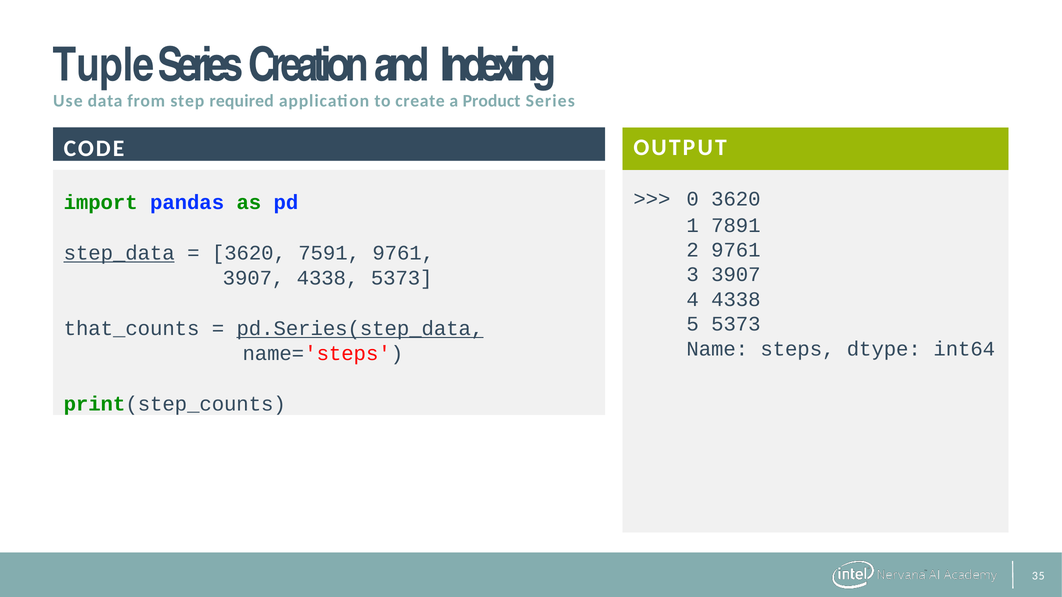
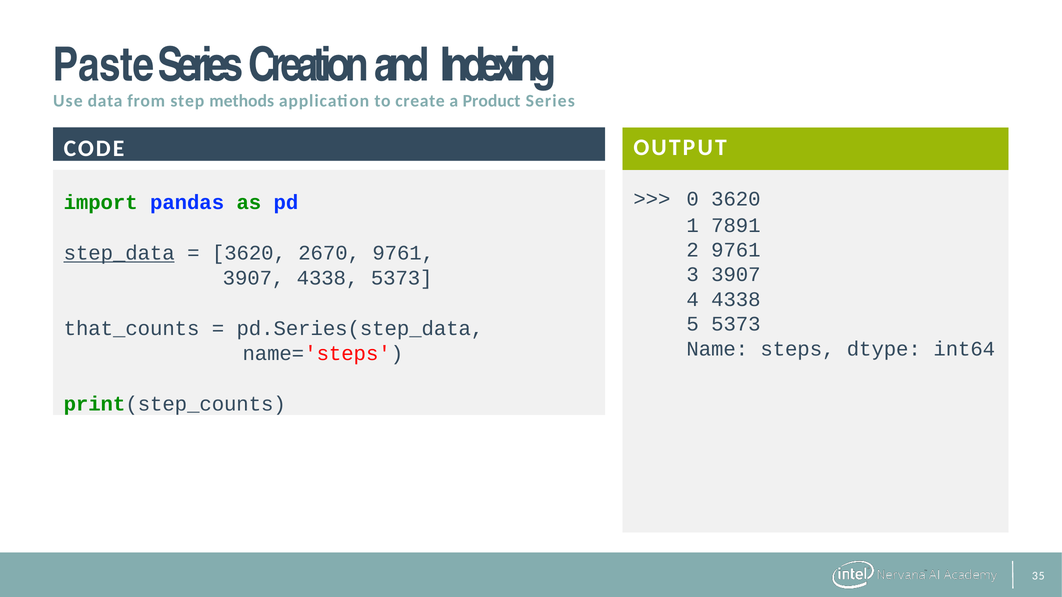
Tuple: Tuple -> Paste (104, 65)
required: required -> methods (242, 101)
7591: 7591 -> 2670 (329, 253)
pd.Series(step_data underline: present -> none (360, 329)
